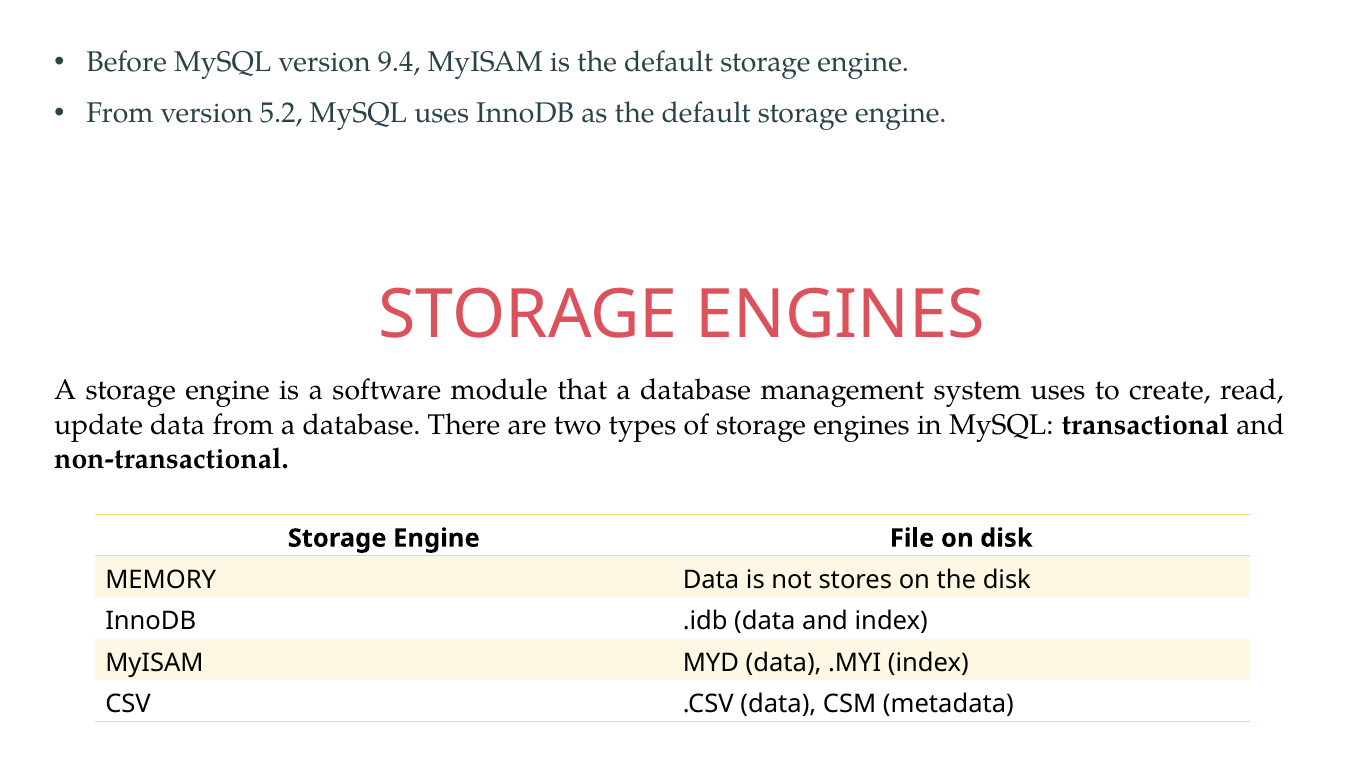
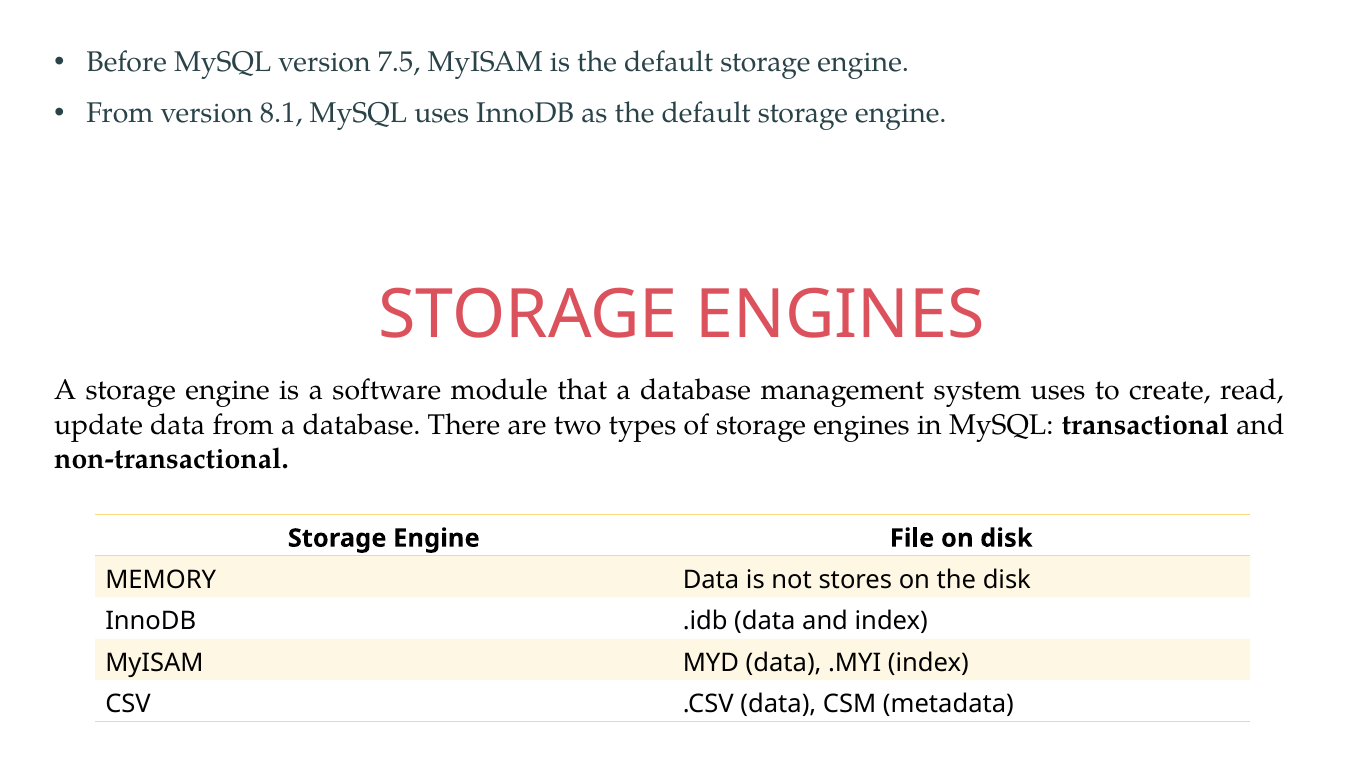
9.4: 9.4 -> 7.5 (399, 62)
5.2: 5.2 -> 8.1 (281, 114)
